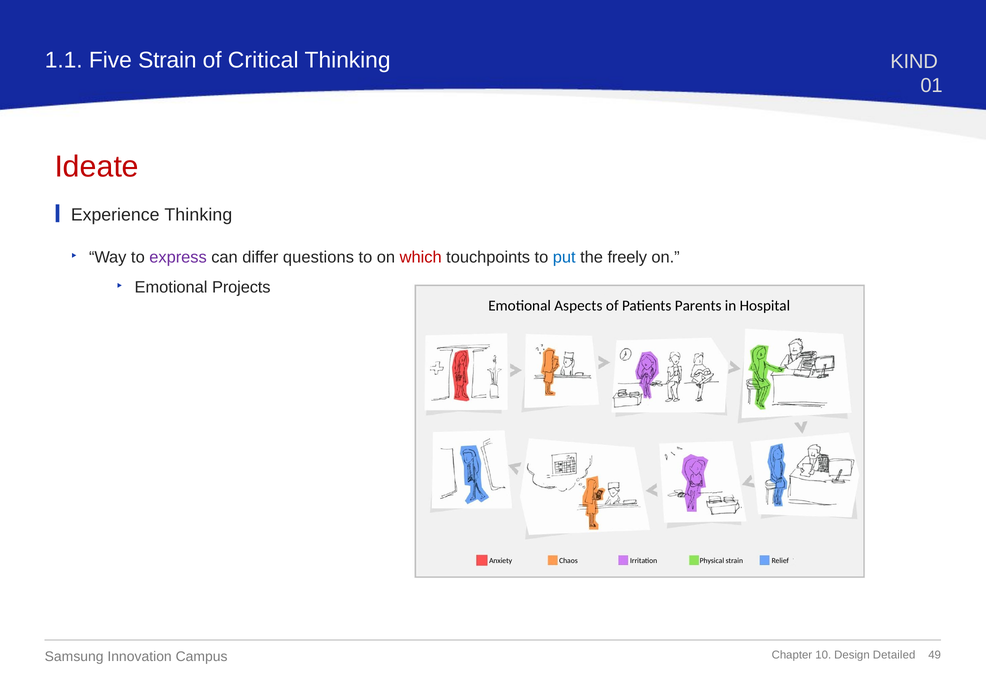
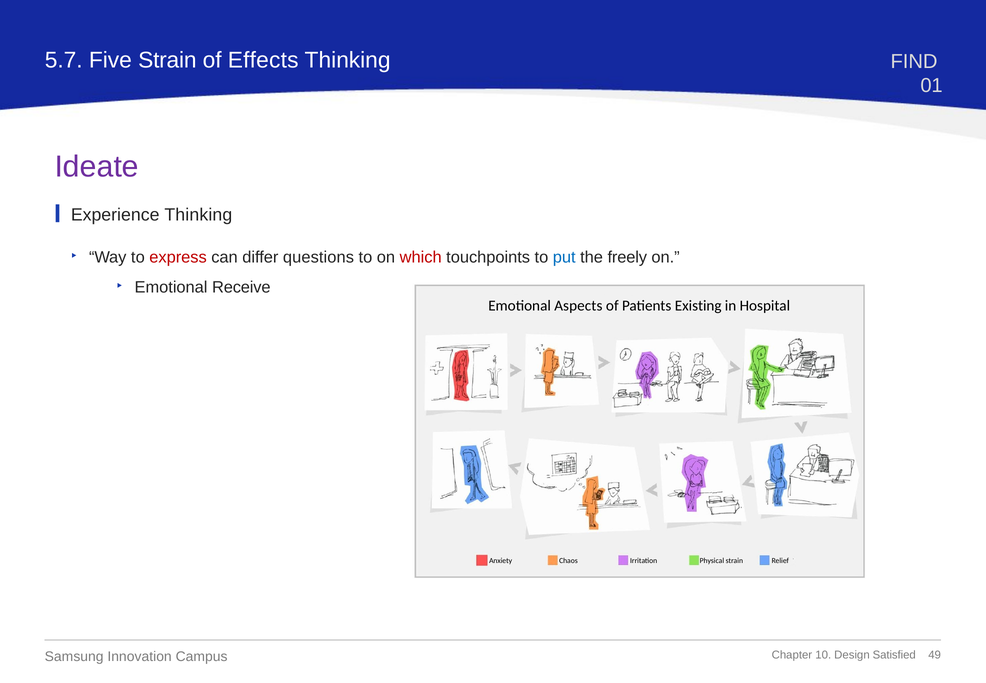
1.1: 1.1 -> 5.7 (64, 60)
Critical: Critical -> Effects (263, 60)
KIND: KIND -> FIND (914, 61)
Ideate colour: red -> purple (97, 166)
express colour: purple -> red (178, 257)
Projects: Projects -> Receive (241, 287)
Parents: Parents -> Existing (698, 306)
Detailed: Detailed -> Satisfied (894, 655)
